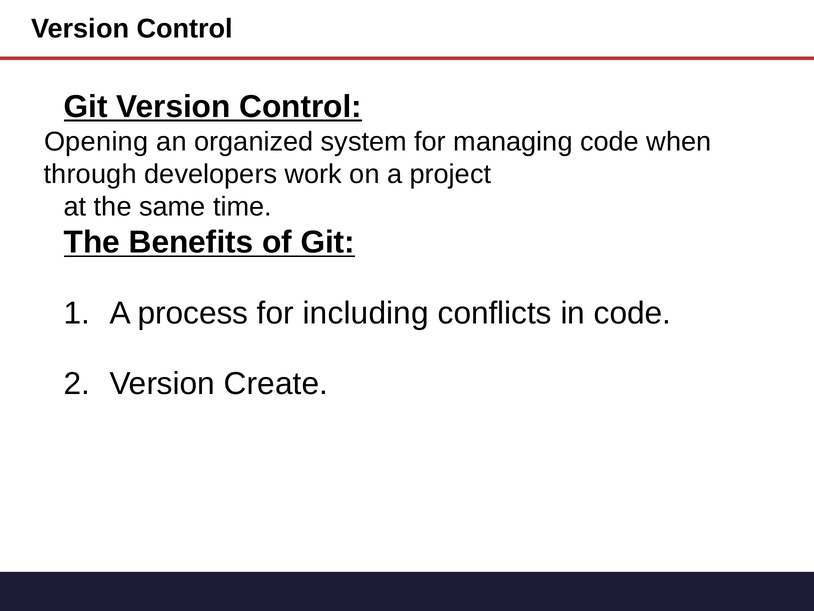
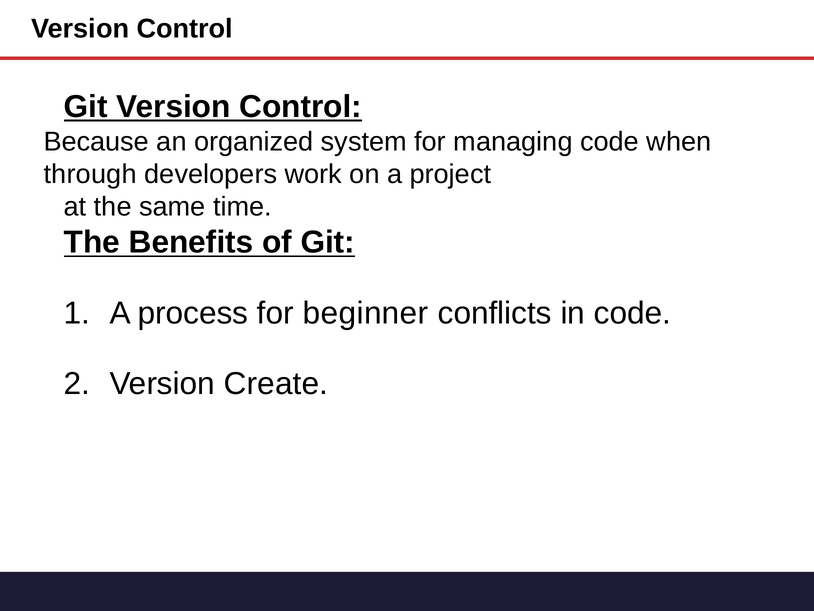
Opening: Opening -> Because (96, 142)
including: including -> beginner (366, 313)
